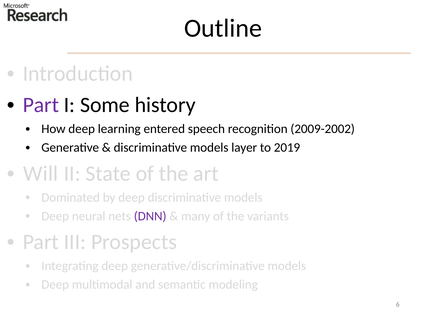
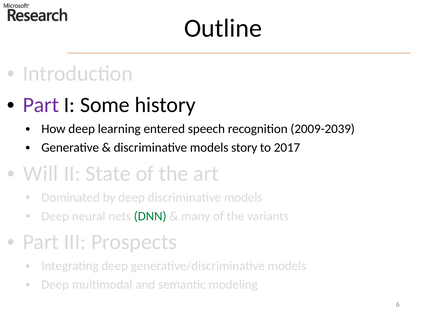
2009-2002: 2009-2002 -> 2009-2039 (323, 129)
layer: layer -> story (244, 147)
2019: 2019 -> 2017 (287, 147)
DNN colour: purple -> green (150, 216)
